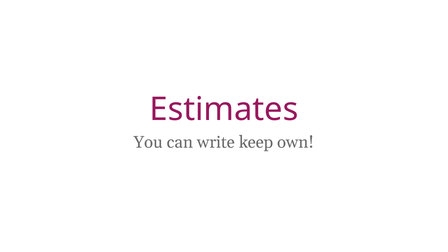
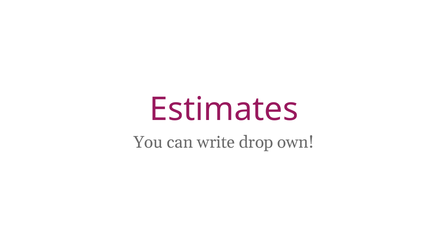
keep: keep -> drop (256, 142)
